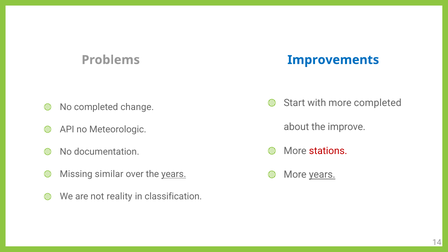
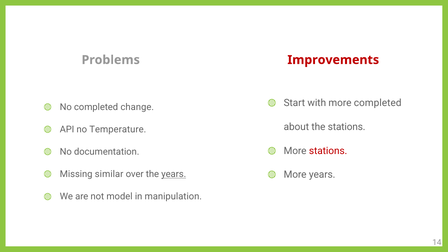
Improvements colour: blue -> red (333, 60)
the improve: improve -> stations (347, 127)
Meteorologic: Meteorologic -> Temperature (118, 129)
years underline: present -> none (322, 175)
reality: reality -> model (119, 197)
classification: classification -> manipulation (173, 197)
